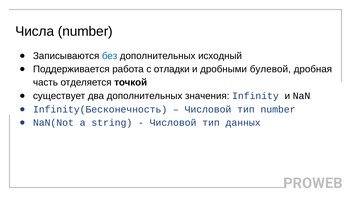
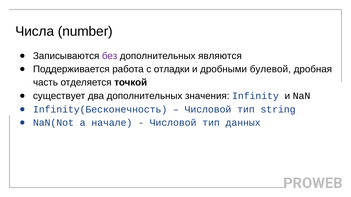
без colour: blue -> purple (110, 56)
исходный: исходный -> являются (220, 56)
тип number: number -> string (278, 110)
string: string -> начале (112, 123)
